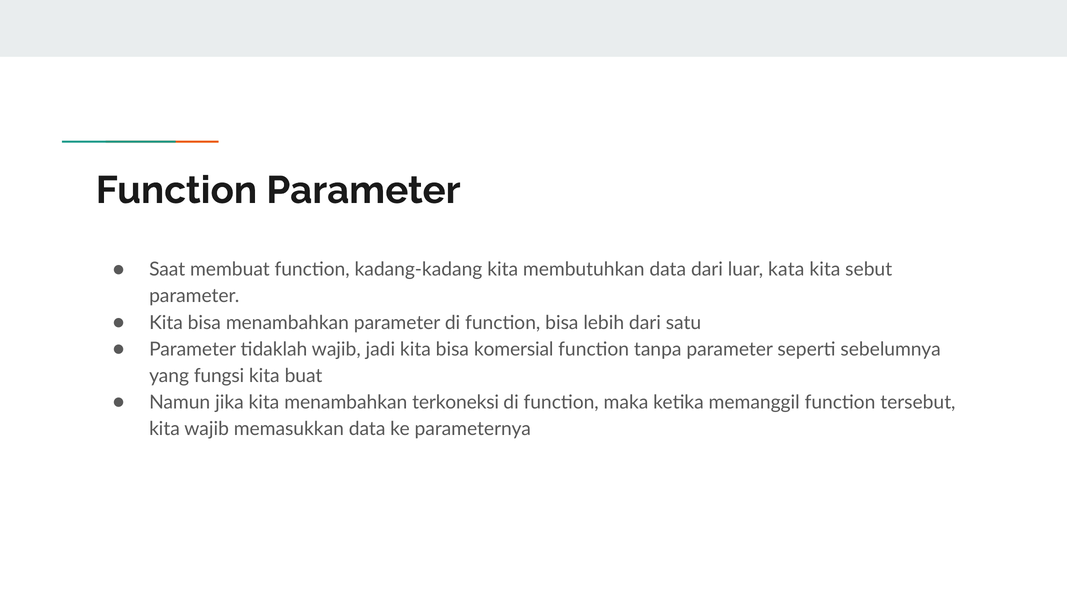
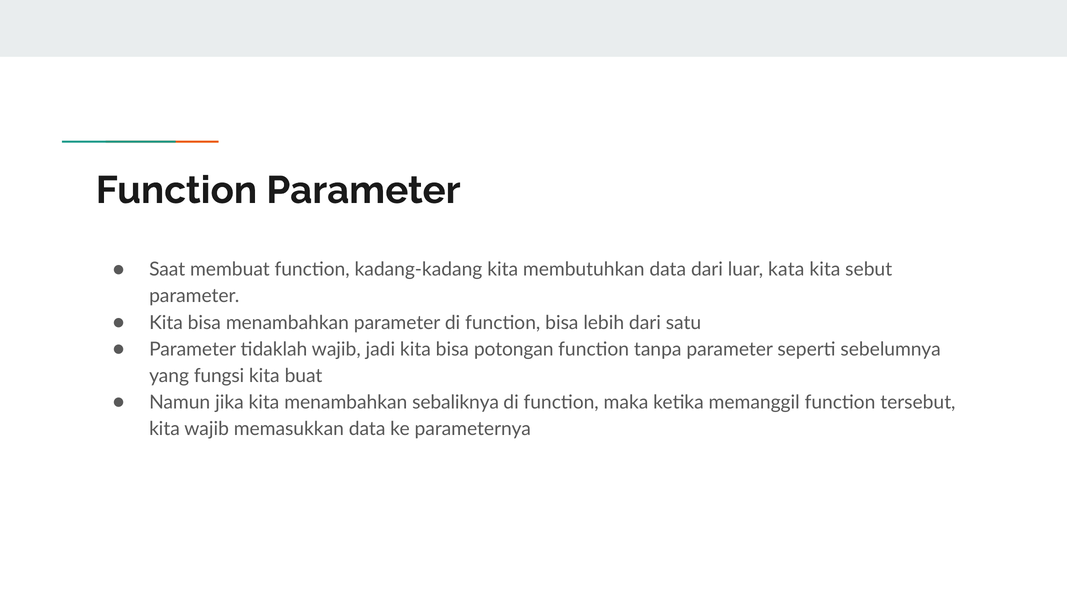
komersial: komersial -> potongan (514, 349)
terkoneksi: terkoneksi -> sebaliknya (456, 403)
